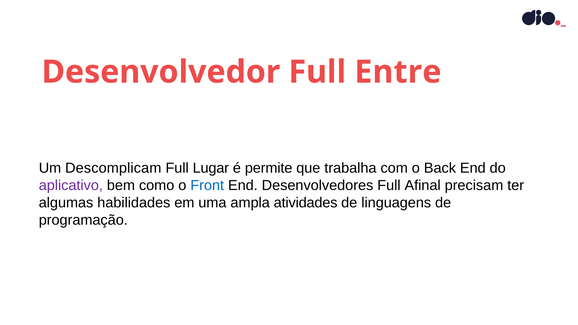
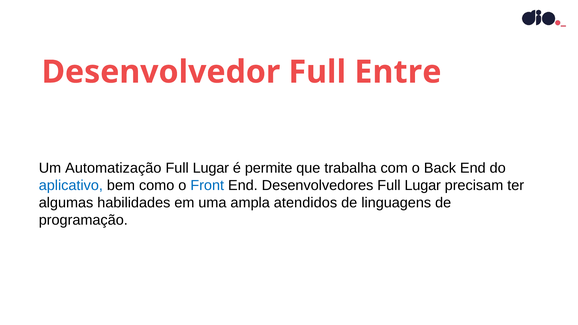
Descomplicam: Descomplicam -> Automatização (113, 168)
aplicativo colour: purple -> blue (71, 185)
Desenvolvedores Full Afinal: Afinal -> Lugar (423, 185)
atividades: atividades -> atendidos (305, 203)
